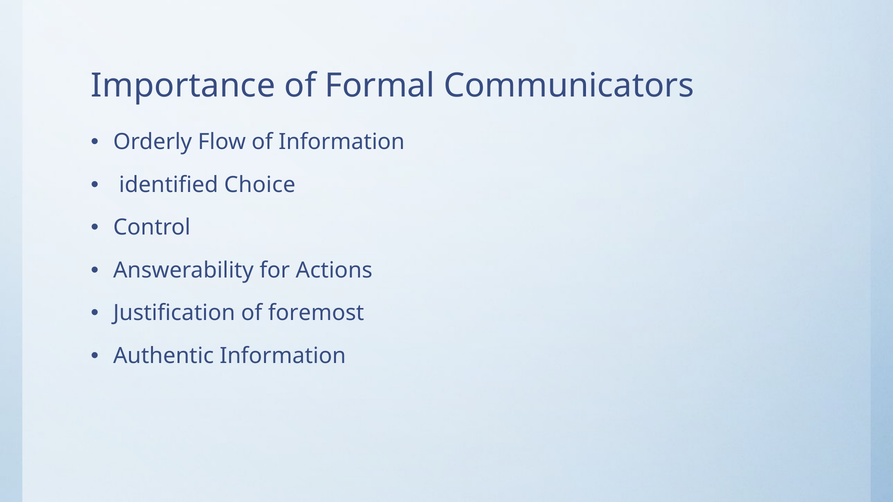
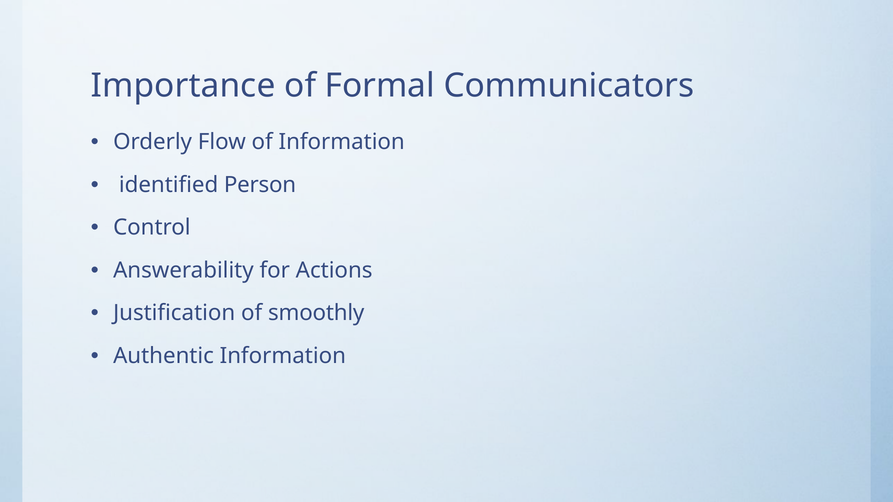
Choice: Choice -> Person (260, 185)
foremost: foremost -> smoothly (316, 313)
